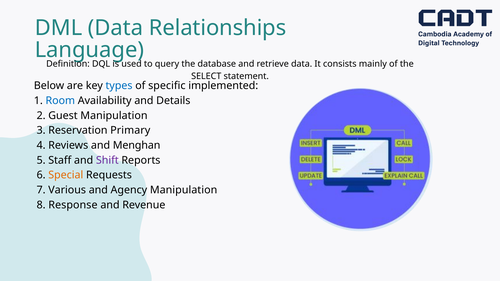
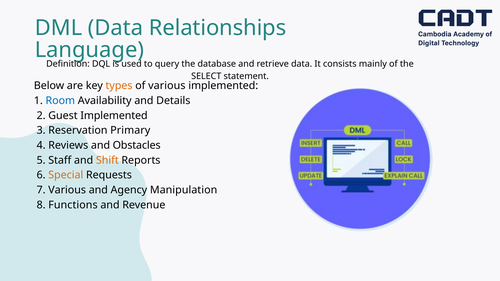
types colour: blue -> orange (119, 86)
of specific: specific -> various (167, 86)
Guest Manipulation: Manipulation -> Implemented (114, 116)
Menghan: Menghan -> Obstacles (137, 145)
Shift colour: purple -> orange (107, 160)
Response: Response -> Functions (73, 205)
